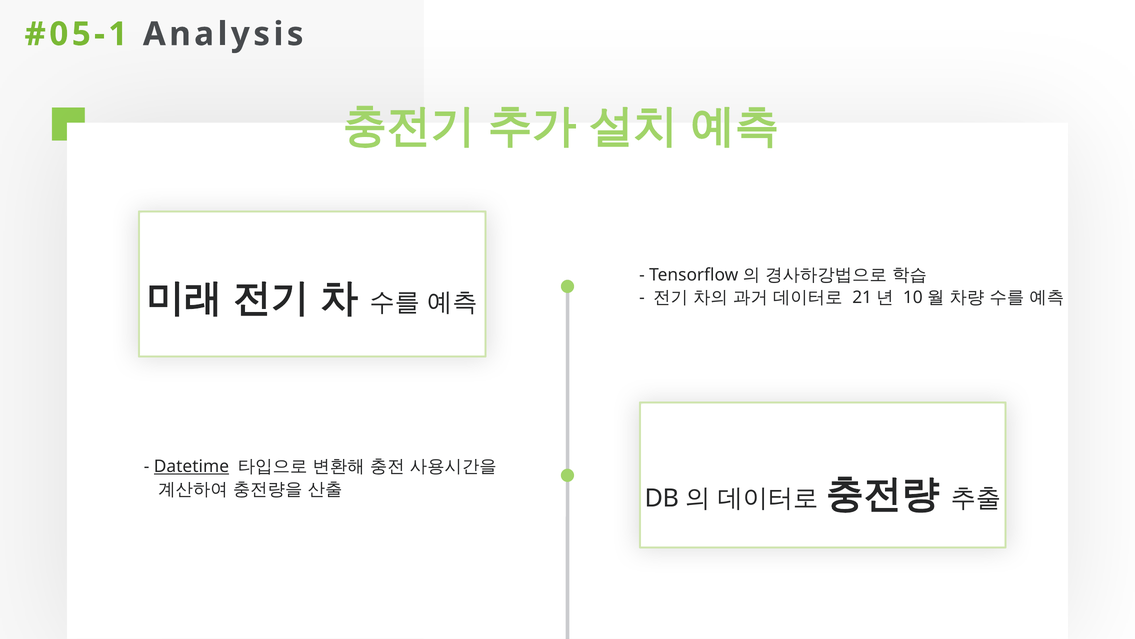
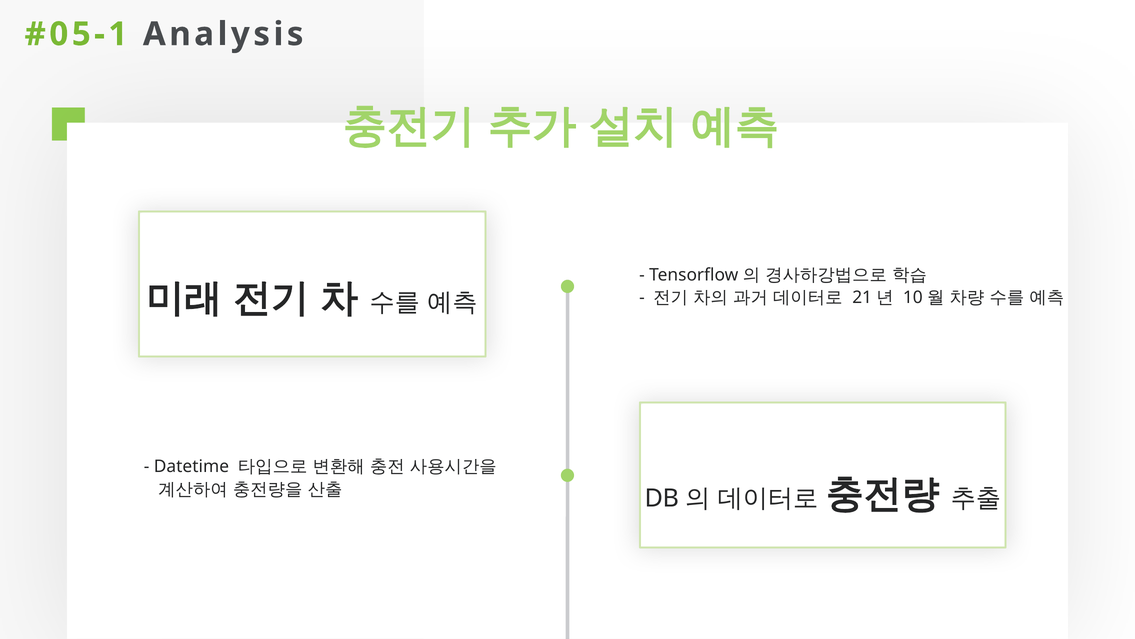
Datetime underline: present -> none (191, 466)
